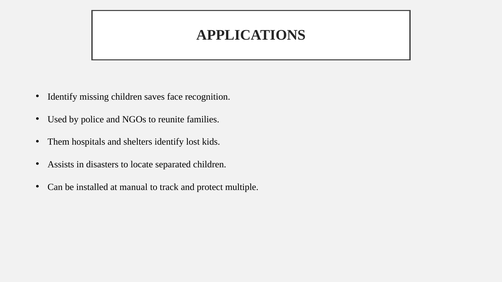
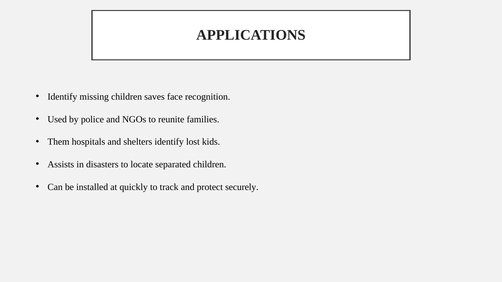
manual: manual -> quickly (134, 187)
multiple: multiple -> securely (242, 187)
